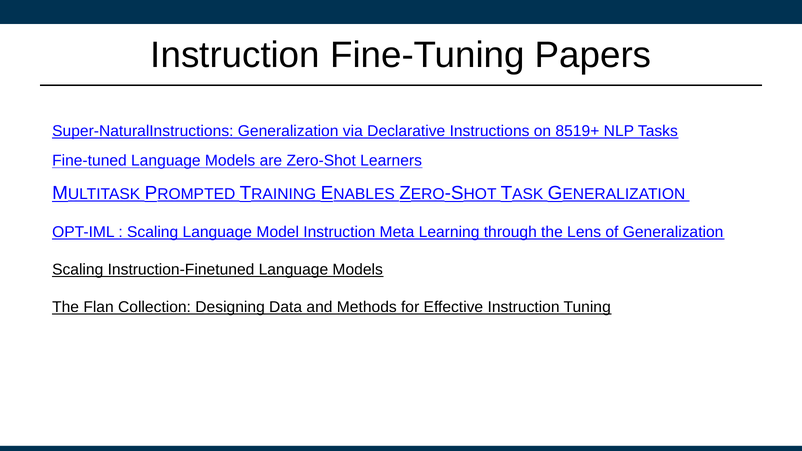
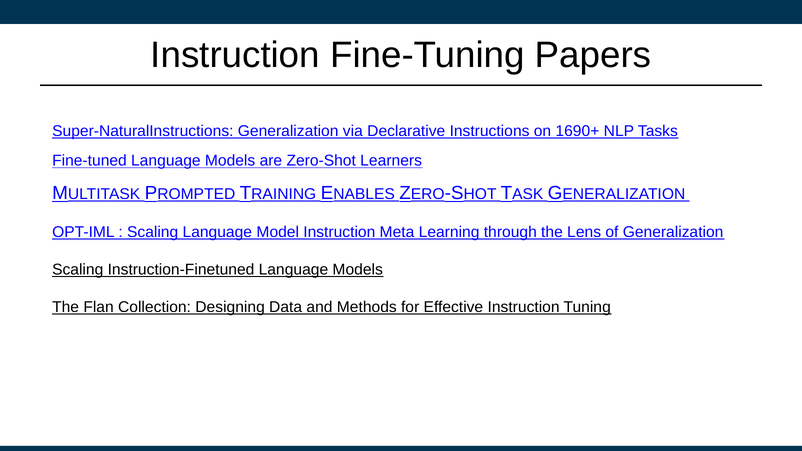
8519+: 8519+ -> 1690+ (577, 131)
